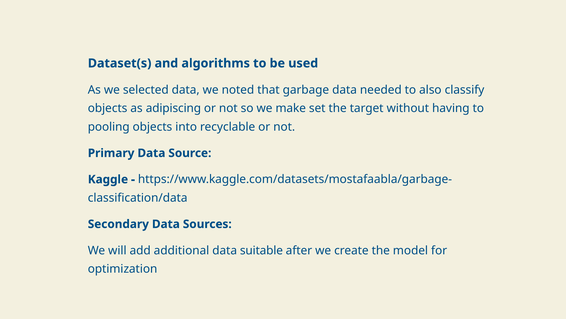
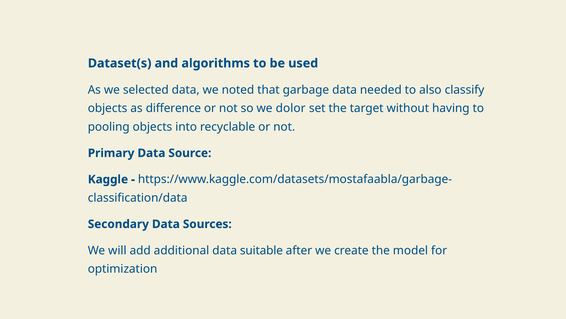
adipiscing: adipiscing -> difference (173, 108)
make: make -> dolor (291, 108)
